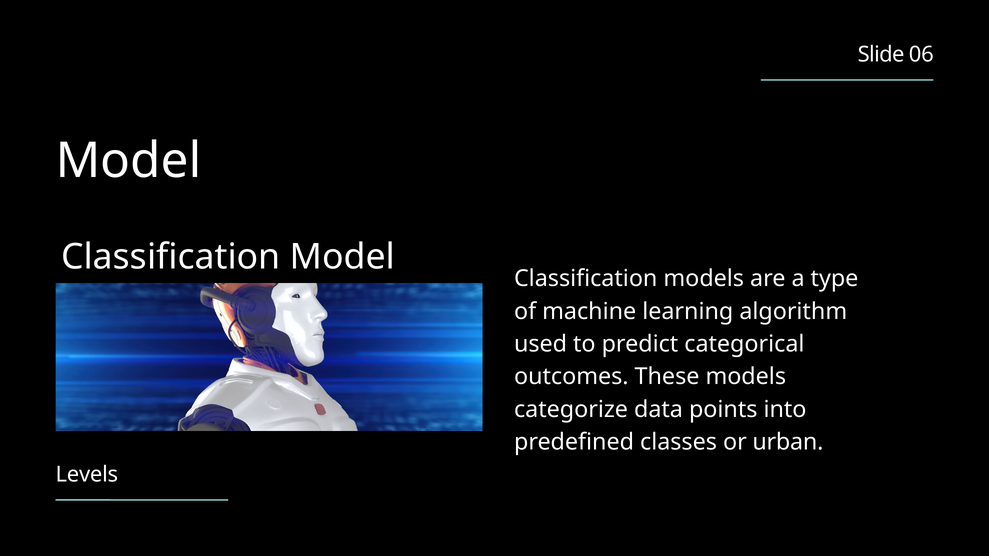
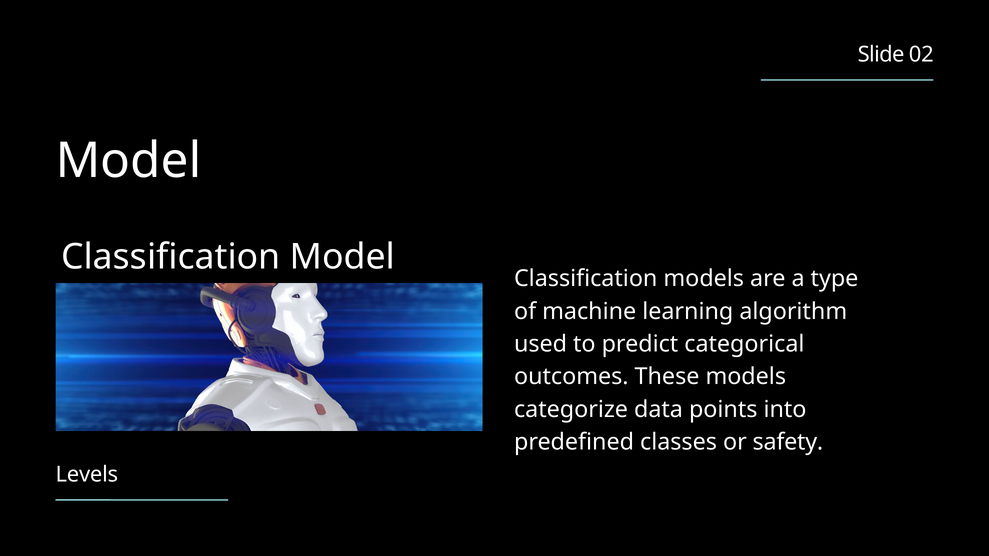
06: 06 -> 02 (921, 55)
urban: urban -> safety (788, 442)
